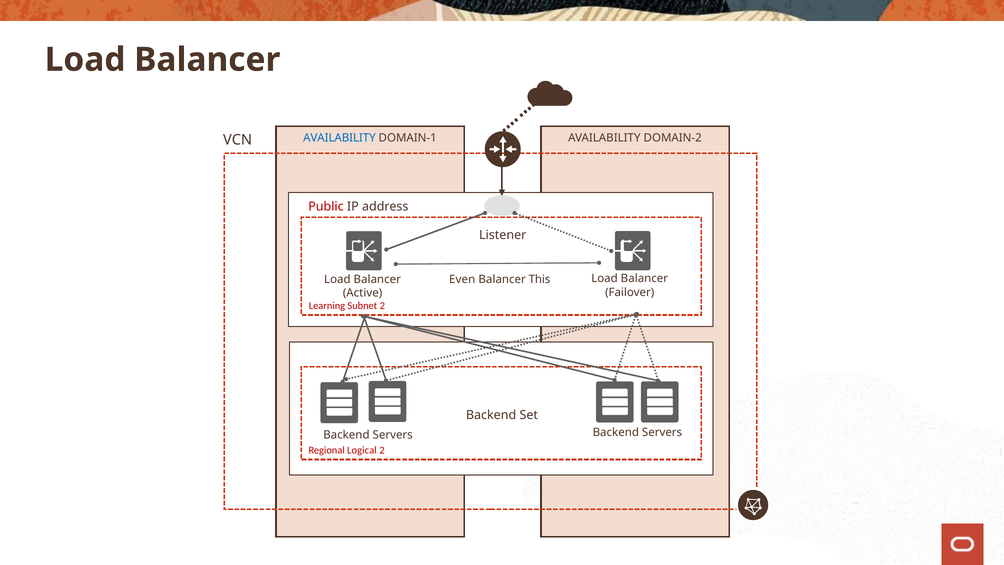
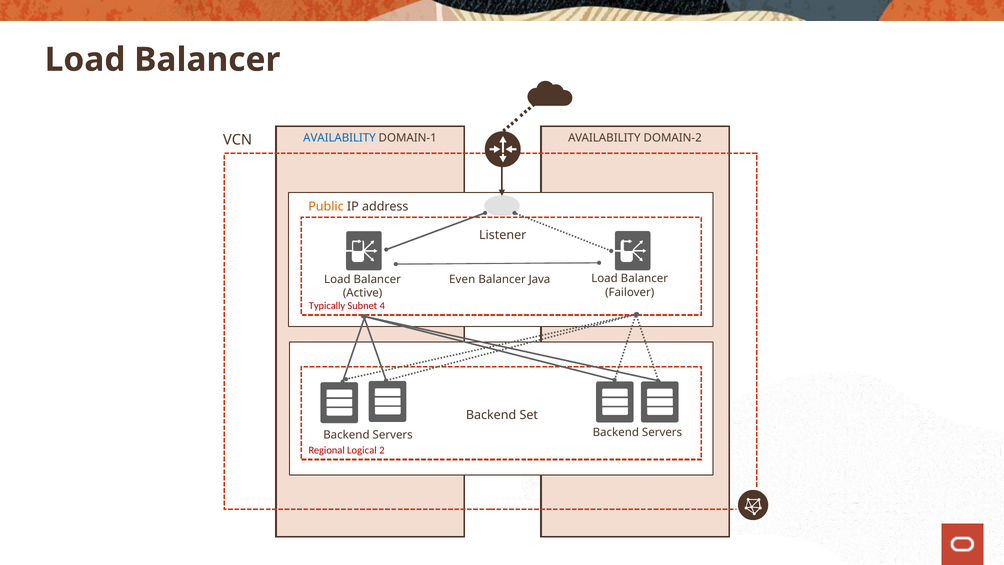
Public colour: red -> orange (326, 207)
This: This -> Java (539, 280)
Learning: Learning -> Typically (327, 306)
Subnet 2: 2 -> 4 (382, 306)
